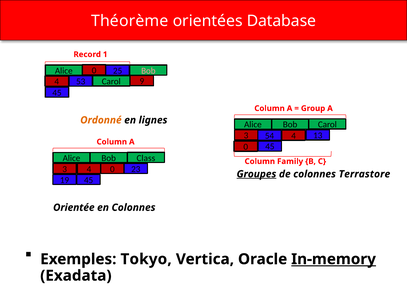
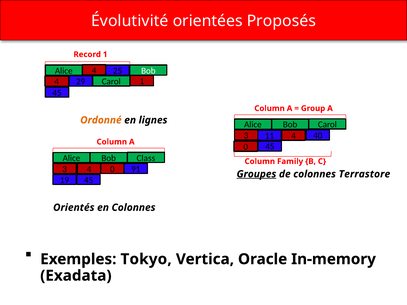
Théorème: Théorème -> Évolutivité (130, 21)
Database: Database -> Proposés (281, 21)
Alice 0: 0 -> 4 (94, 70)
Bob colour: pink -> white (148, 71)
53: 53 -> 29 (81, 82)
Carol 9: 9 -> 1 (142, 81)
54: 54 -> 11 (269, 136)
13: 13 -> 40 (318, 136)
23: 23 -> 91 (136, 169)
Orientée: Orientée -> Orientés (74, 208)
In-memory underline: present -> none (334, 259)
